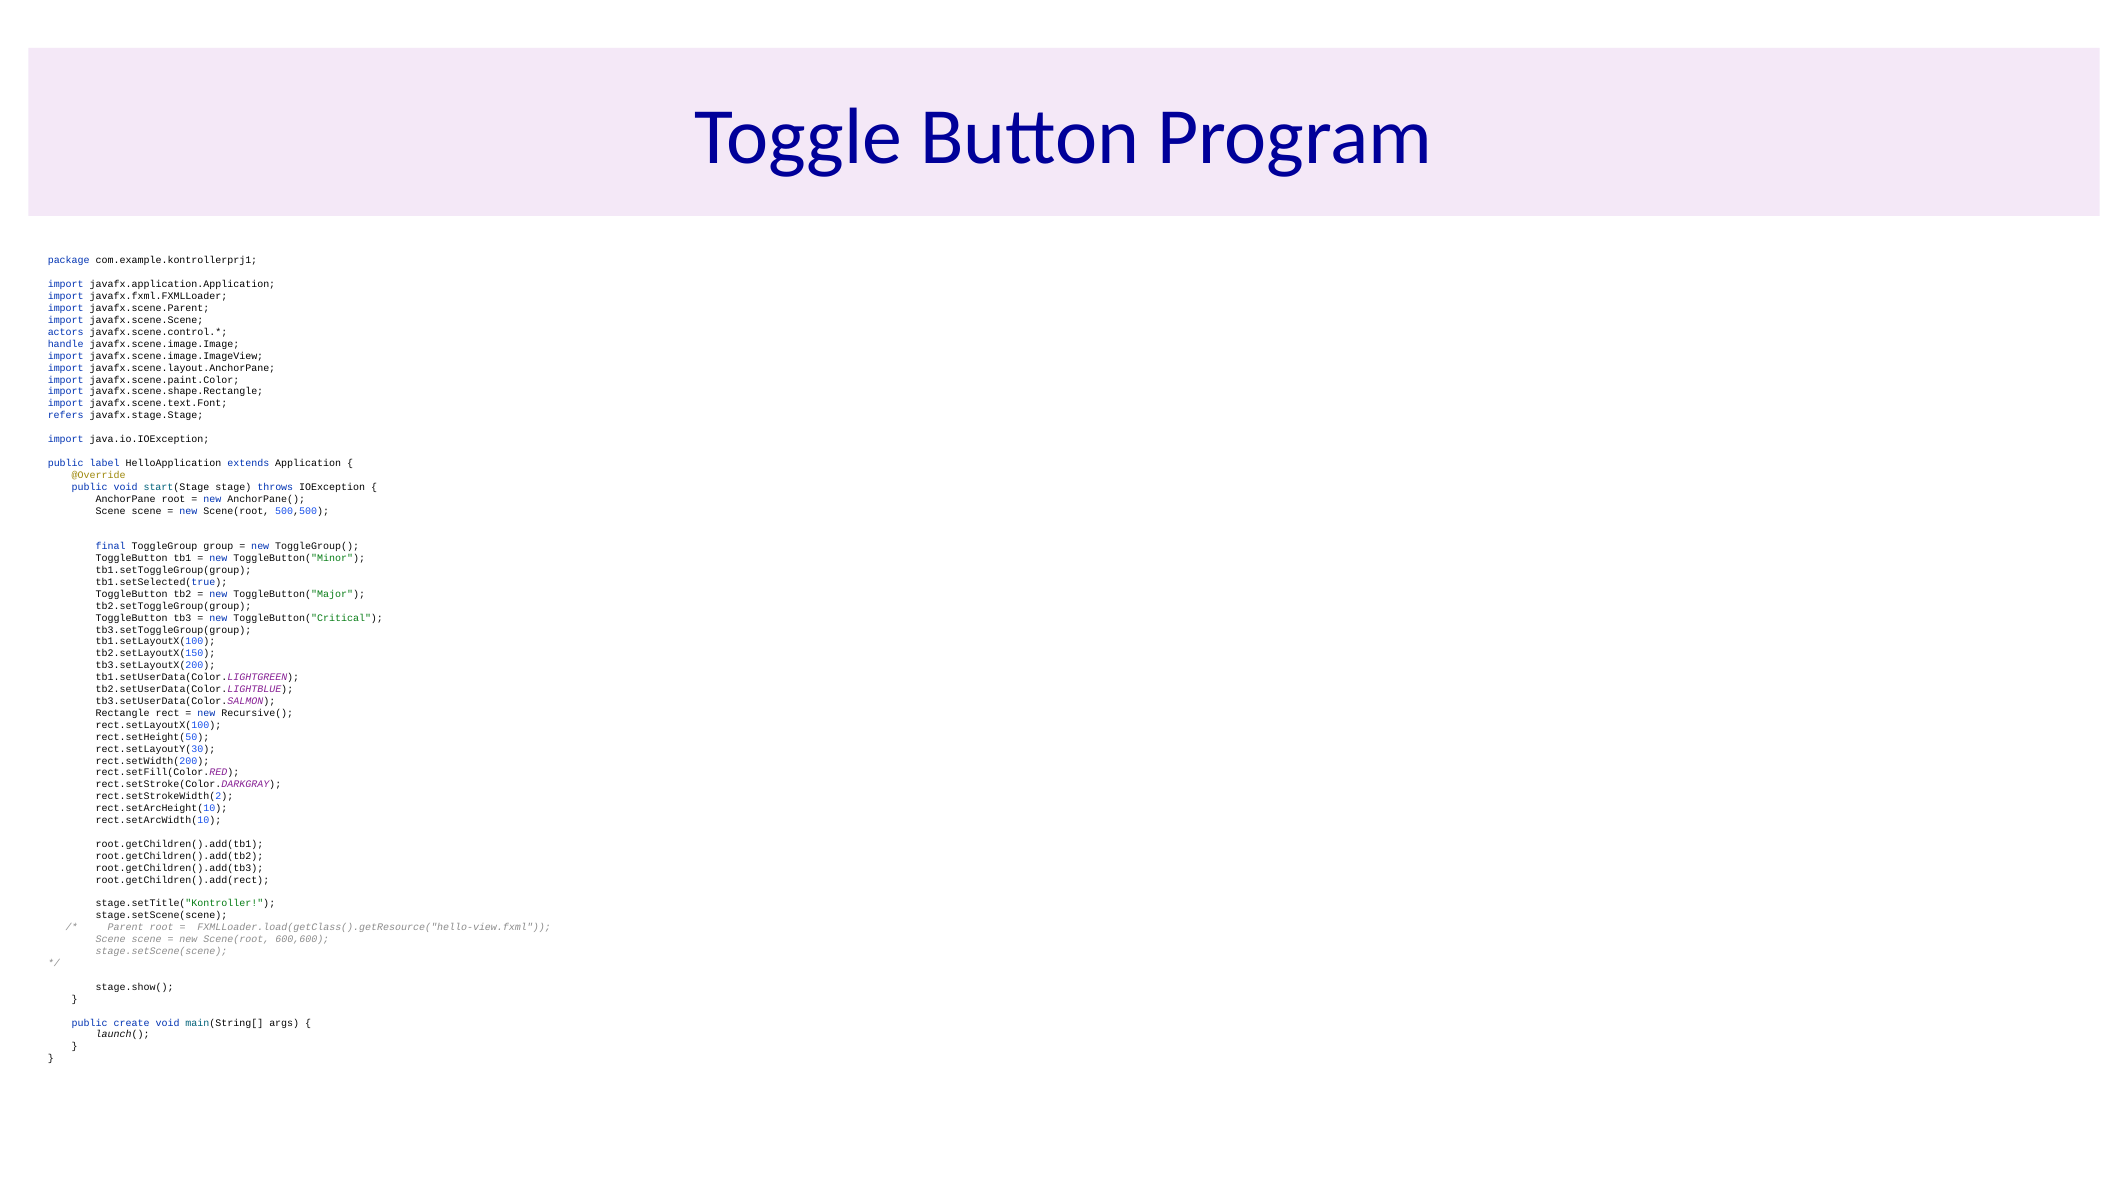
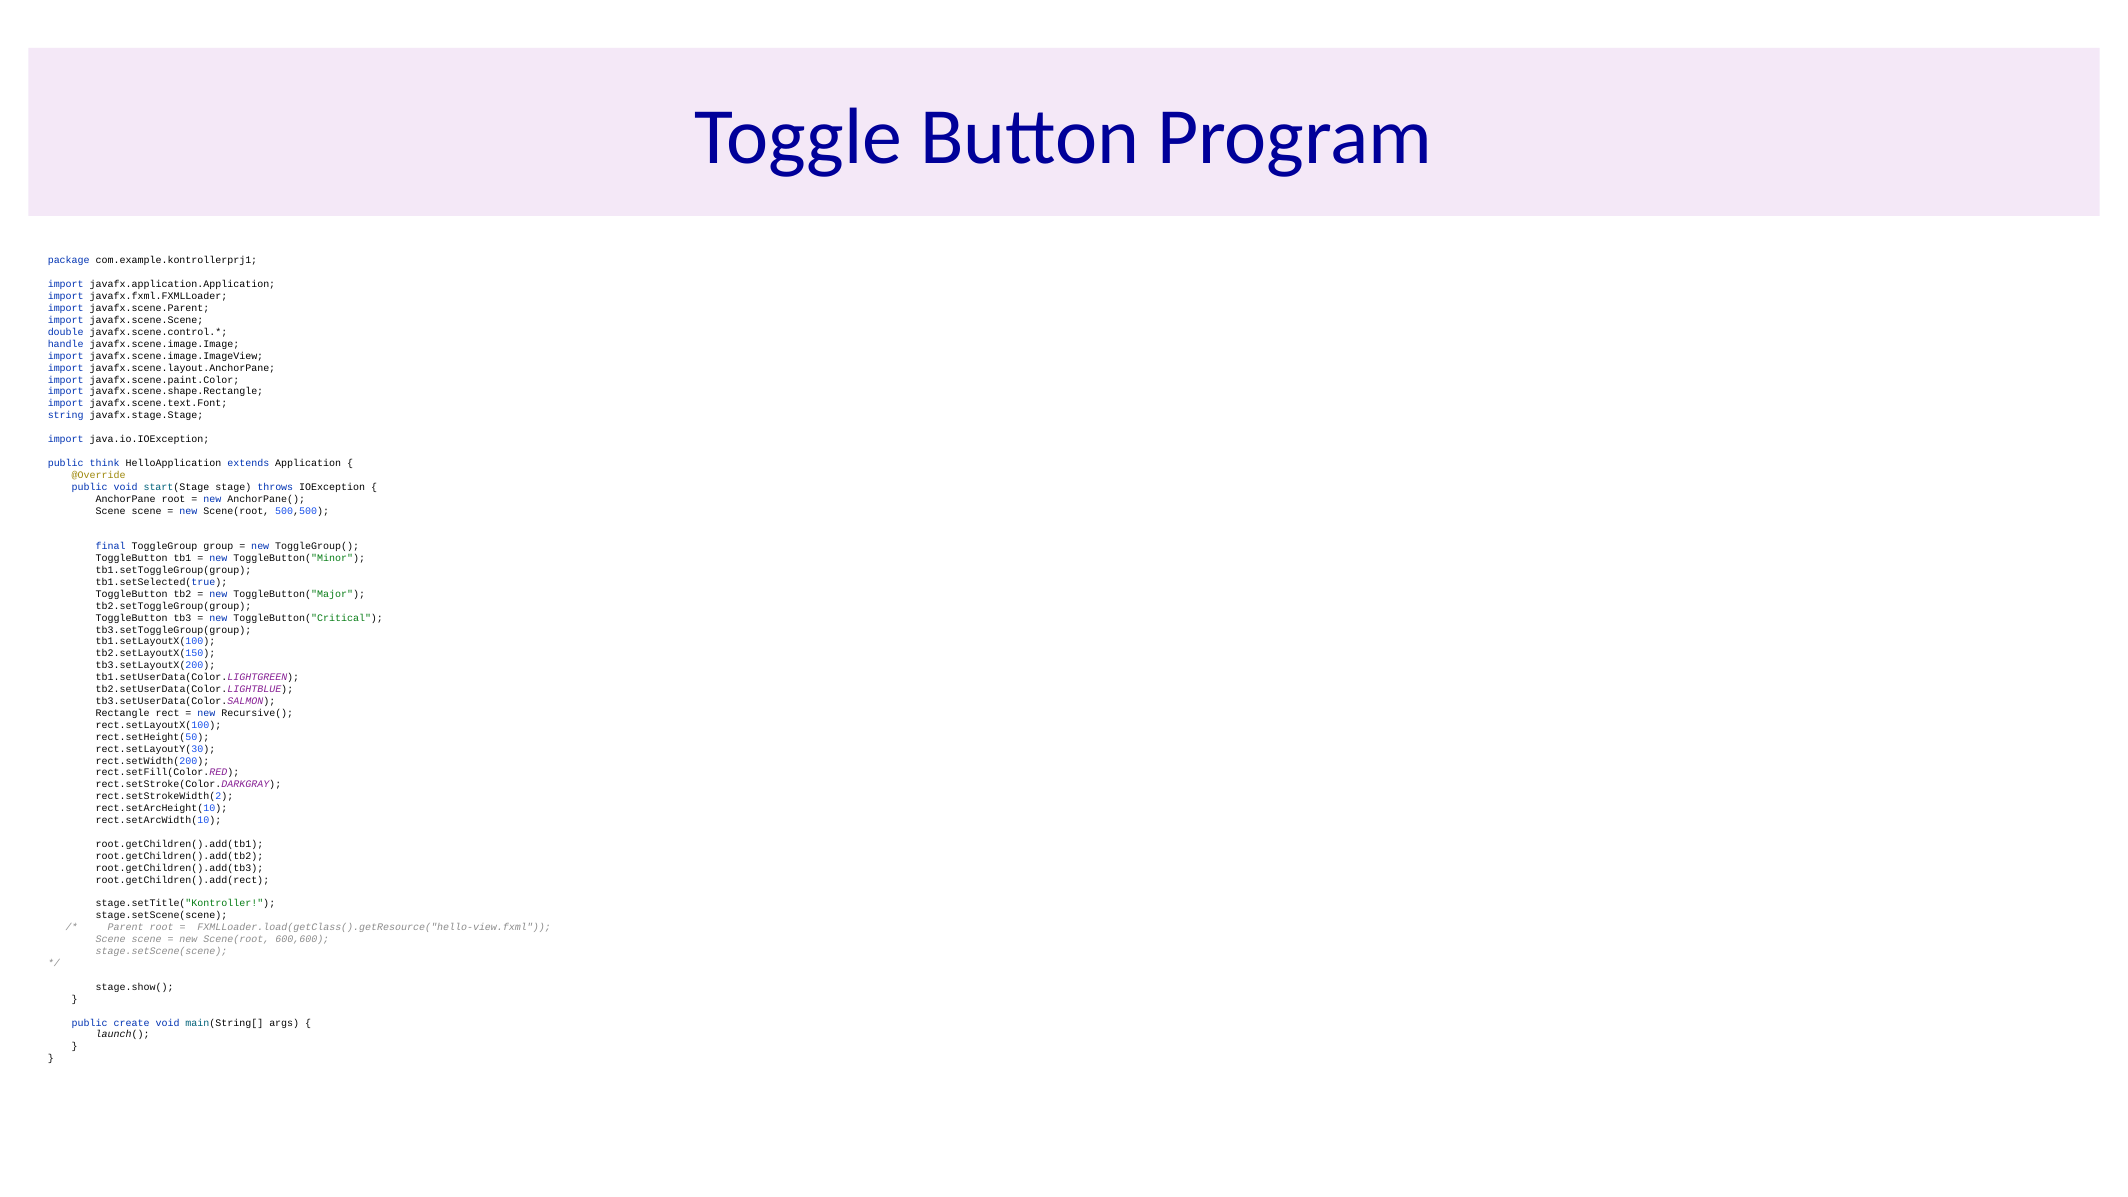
actors: actors -> double (66, 332)
refers: refers -> string (66, 415)
label: label -> think (105, 463)
